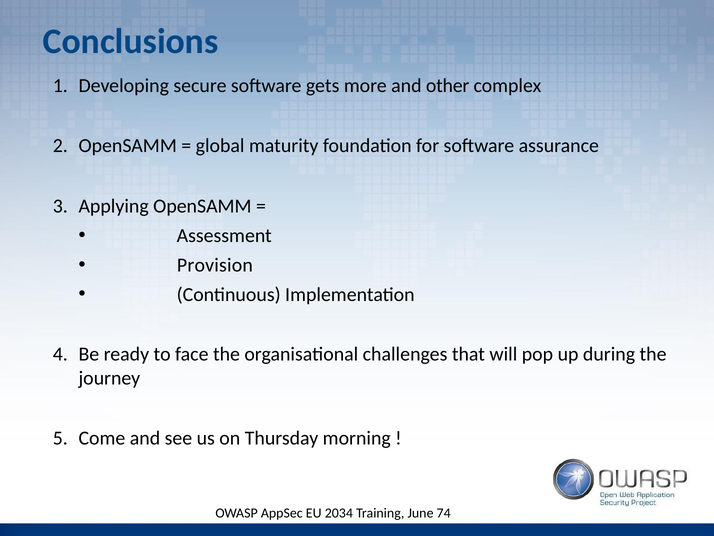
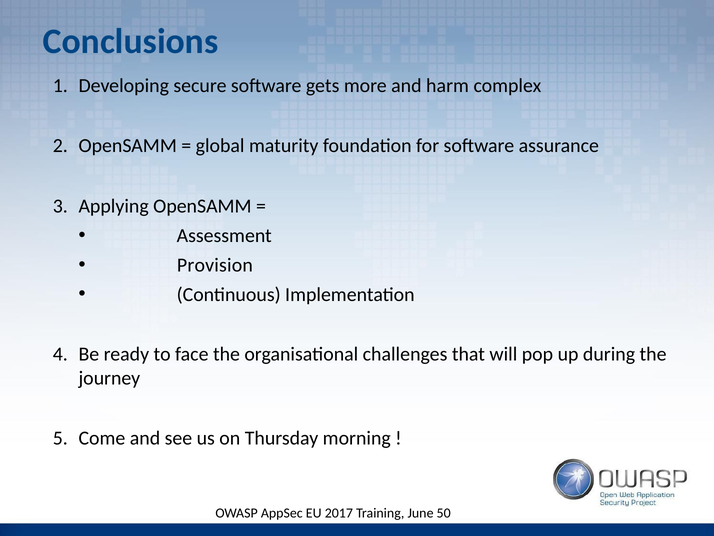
other: other -> harm (448, 85)
2034: 2034 -> 2017 (339, 513)
74: 74 -> 50 (444, 513)
